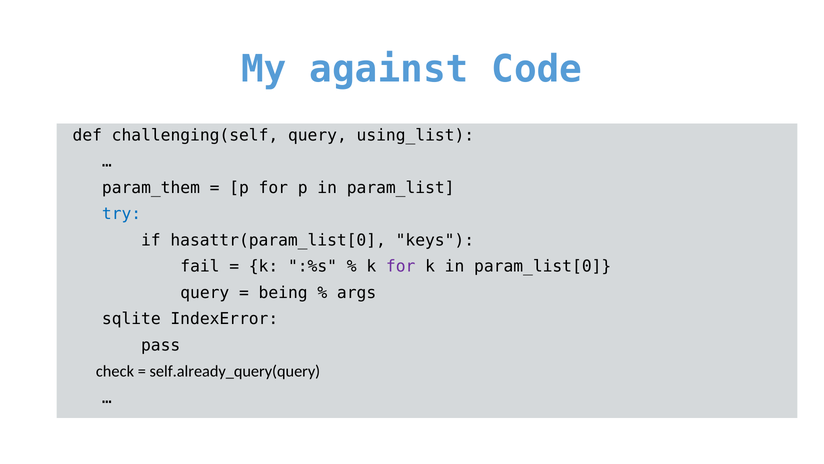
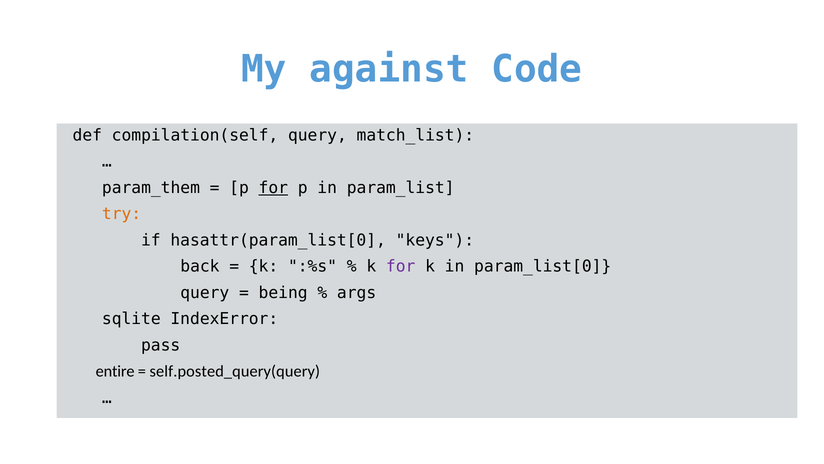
challenging(self: challenging(self -> compilation(self (195, 135)
using_list: using_list -> match_list (415, 135)
for underline: none -> present (273, 188)
try colour: blue -> orange (122, 214)
fail: fail -> back (200, 266)
check: check -> entire (115, 371)
self.already_query(query: self.already_query(query -> self.posted_query(query (235, 371)
